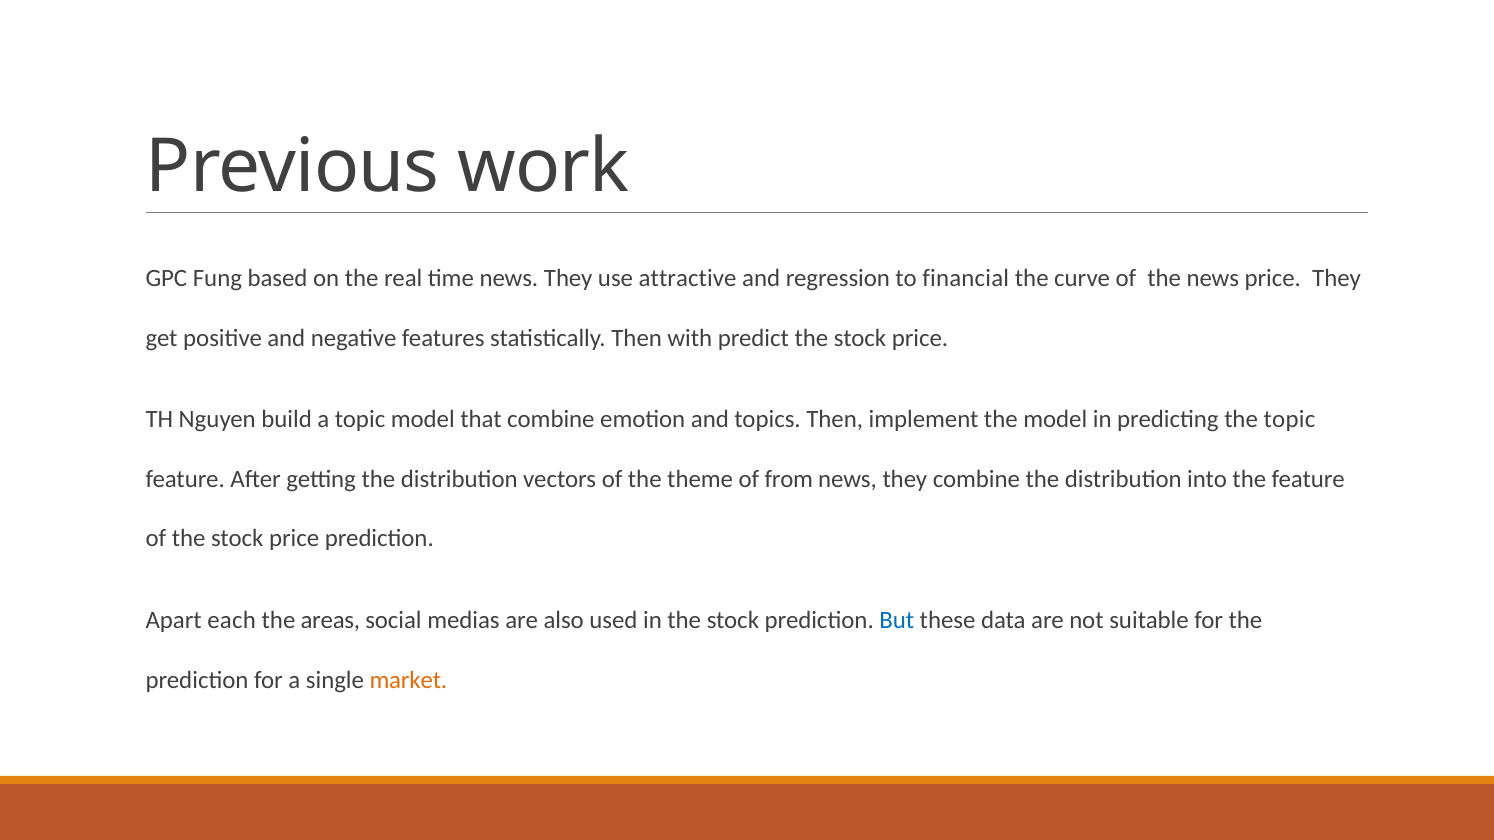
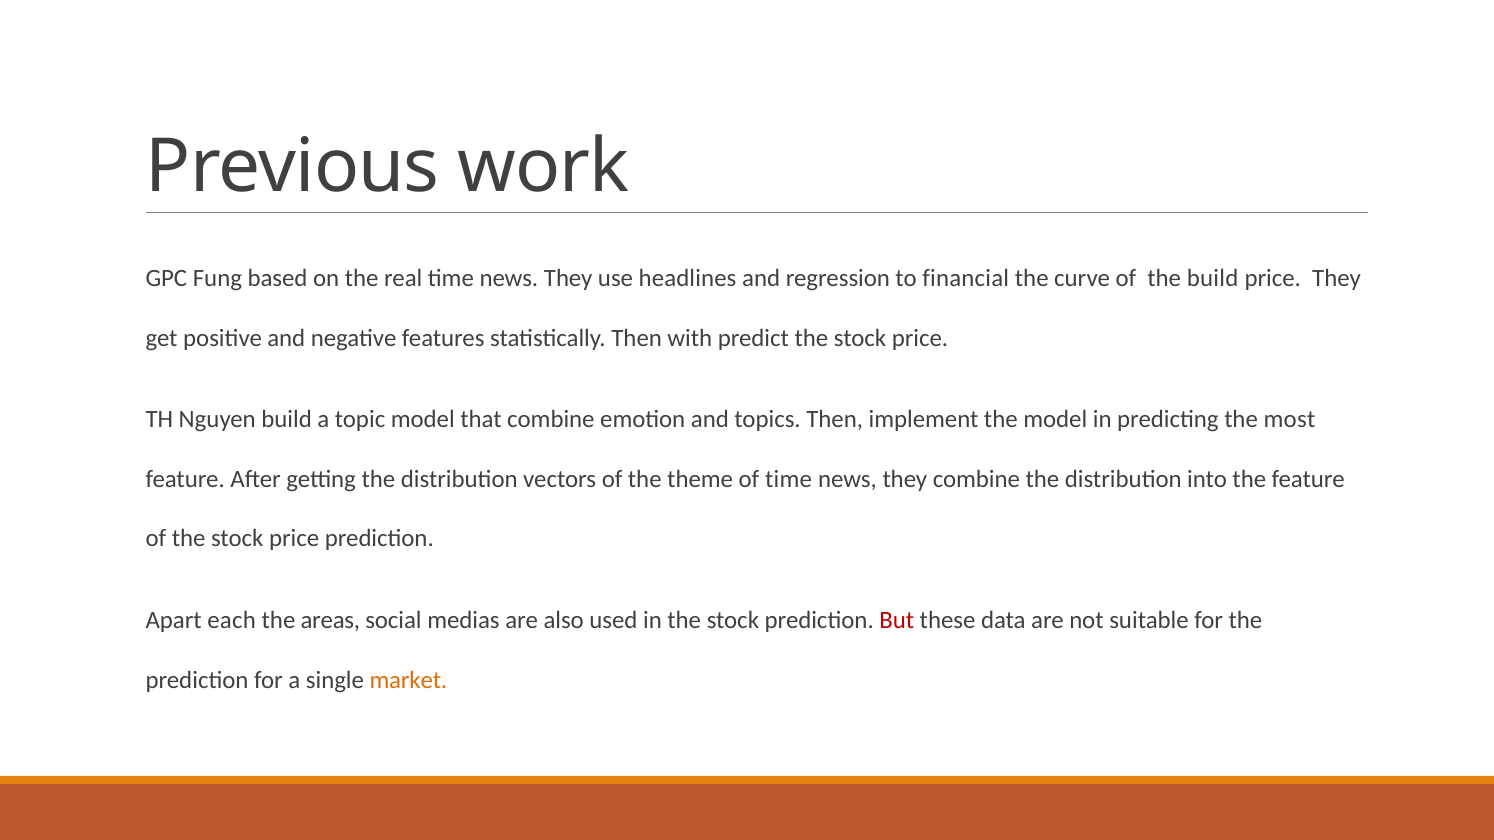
attractive: attractive -> headlines (688, 278)
the news: news -> build (1213, 278)
the topic: topic -> most (1289, 420)
of from: from -> time (789, 479)
But colour: blue -> red (897, 621)
